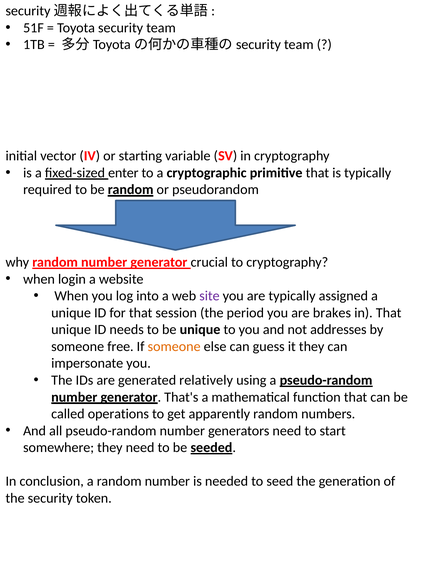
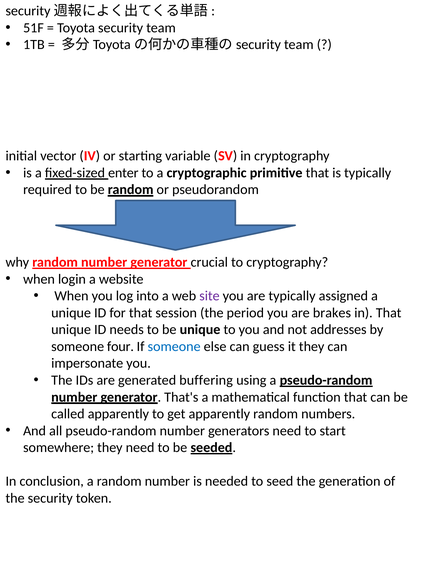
free: free -> four (120, 347)
someone colour: orange -> blue (174, 347)
relatively: relatively -> buffering (206, 381)
called operations: operations -> apparently (118, 414)
